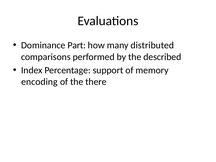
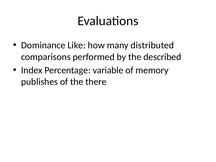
Part: Part -> Like (77, 45)
support: support -> variable (108, 70)
encoding: encoding -> publishes (39, 82)
